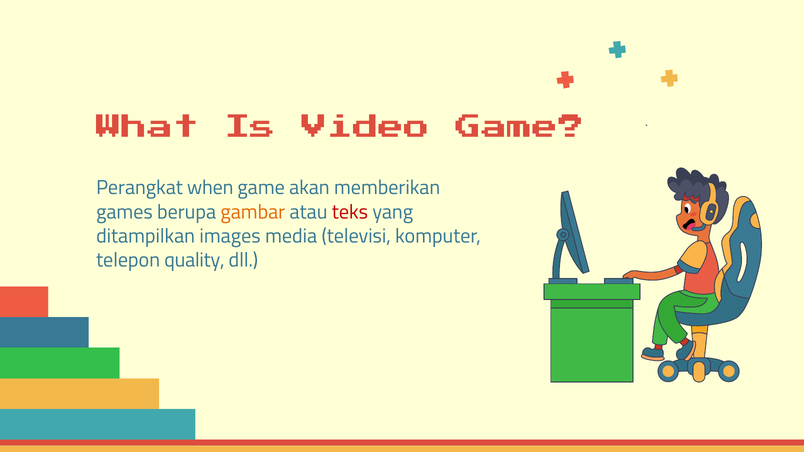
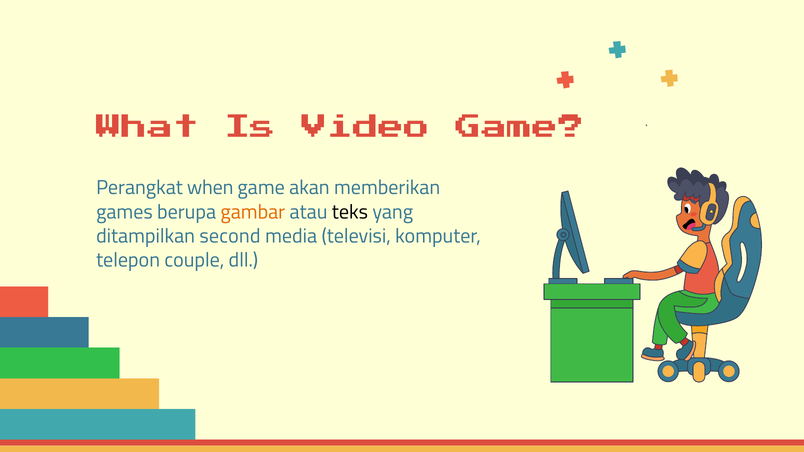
teks colour: red -> black (350, 212)
images: images -> second (230, 236)
quality: quality -> couple (194, 260)
